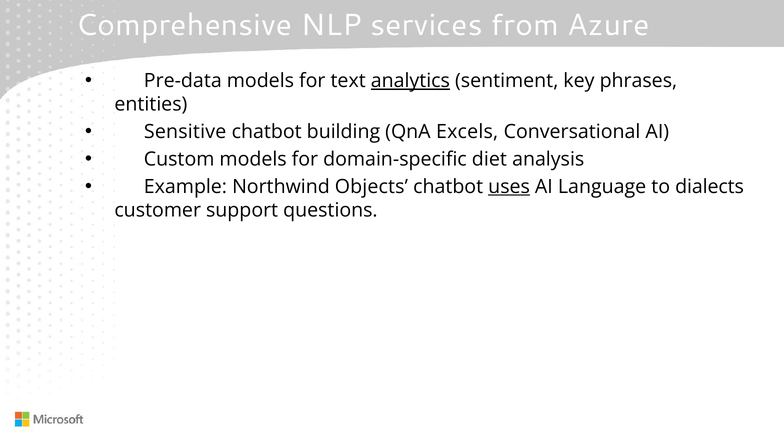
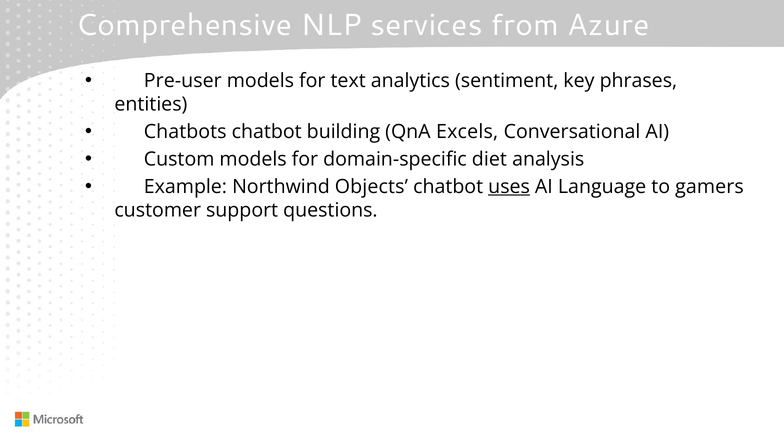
Pre-data: Pre-data -> Pre-user (183, 81)
analytics underline: present -> none (410, 81)
Sensitive: Sensitive -> Chatbots (185, 132)
dialects: dialects -> gamers (709, 187)
